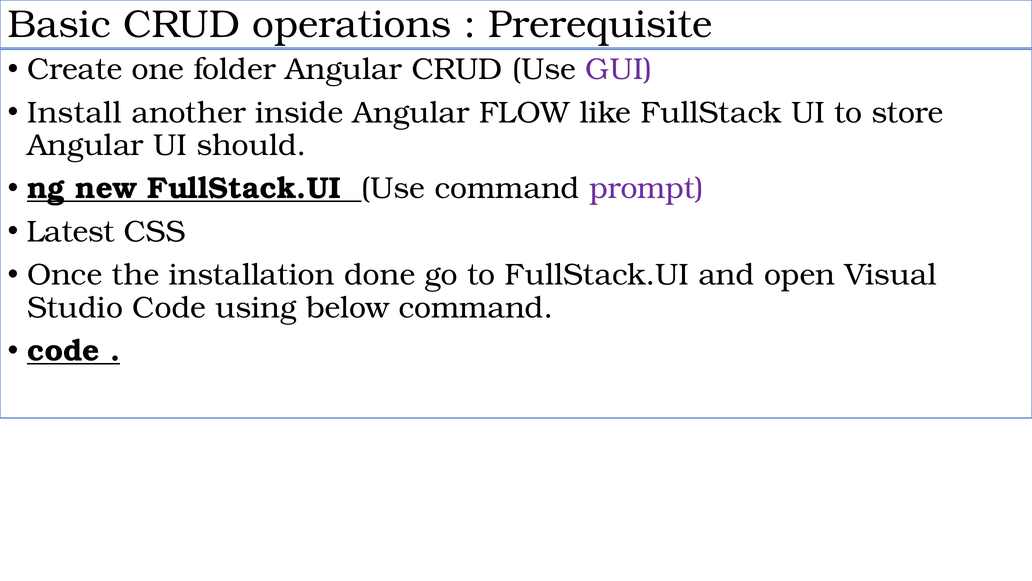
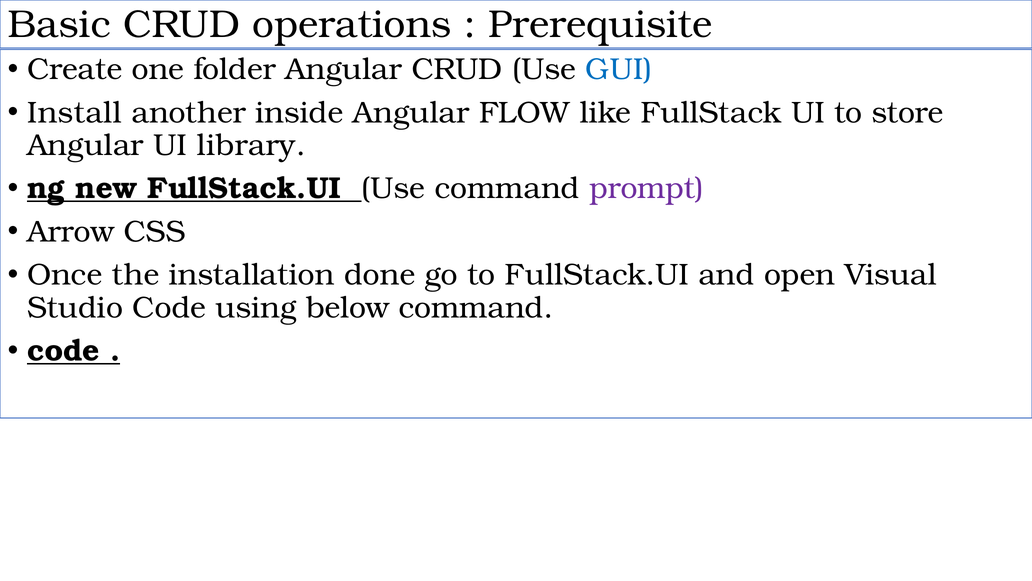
GUI colour: purple -> blue (619, 69)
should: should -> library (251, 145)
Latest: Latest -> Arrow (71, 232)
